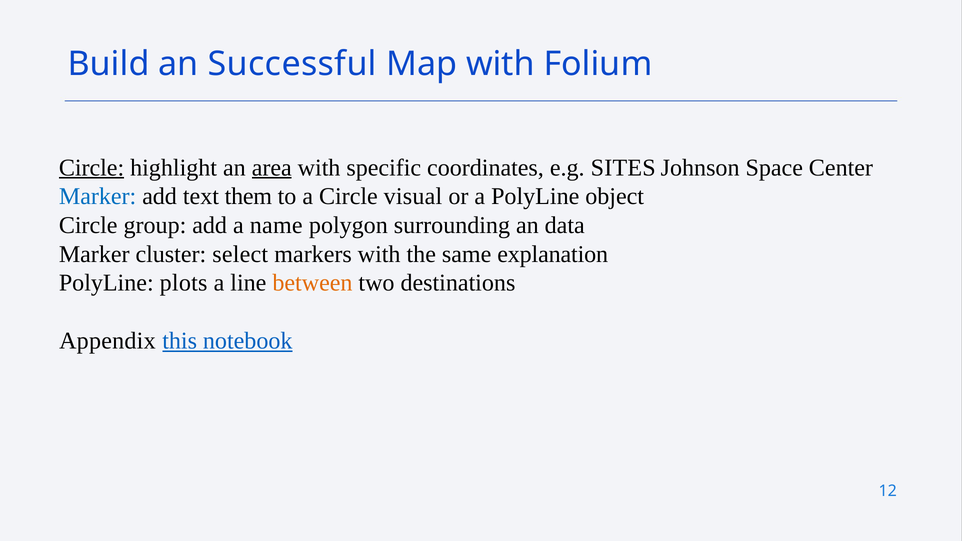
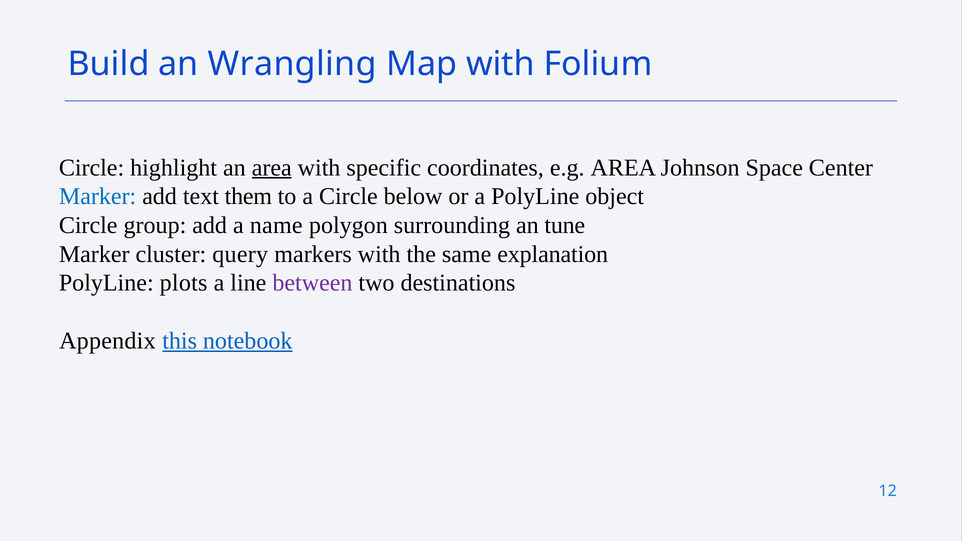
Successful: Successful -> Wrangling (292, 64)
Circle underline: present -> none (92, 168)
e.g SITES: SITES -> AREA (623, 168)
visual: visual -> below (413, 196)
data: data -> tune (565, 225)
select: select -> query (240, 254)
between colour: orange -> purple (312, 283)
